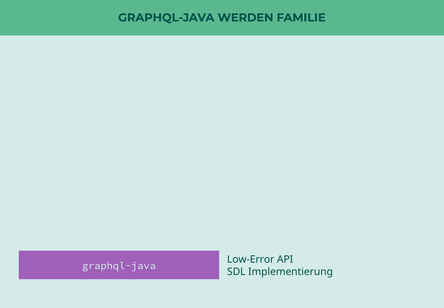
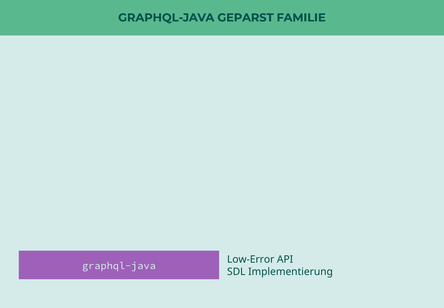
WERDEN: WERDEN -> GEPARST (245, 18)
